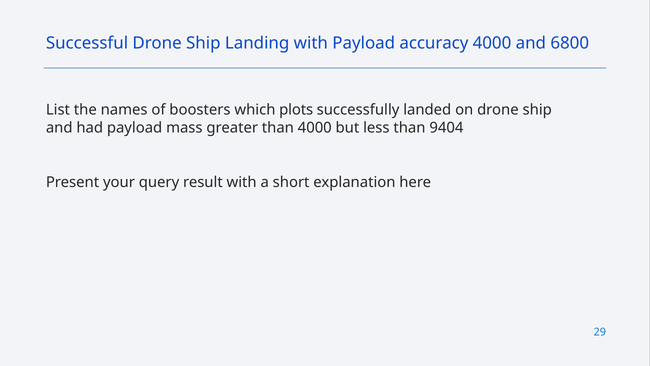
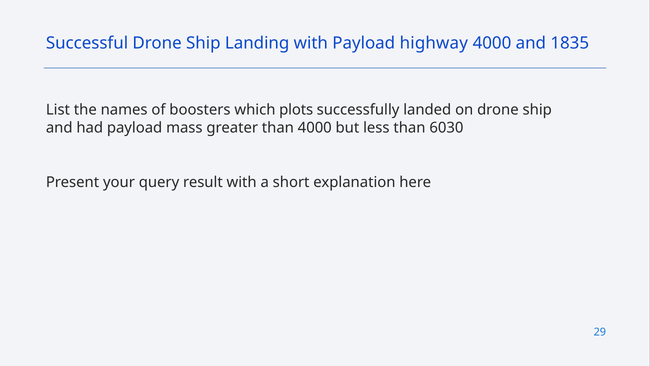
accuracy: accuracy -> highway (434, 43)
6800: 6800 -> 1835 (570, 43)
9404: 9404 -> 6030 (446, 128)
